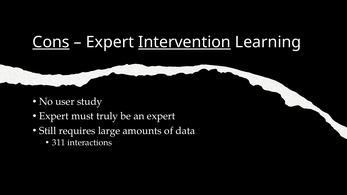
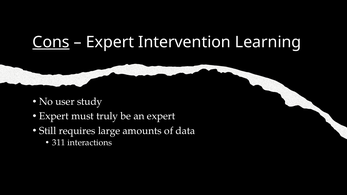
Intervention underline: present -> none (185, 42)
